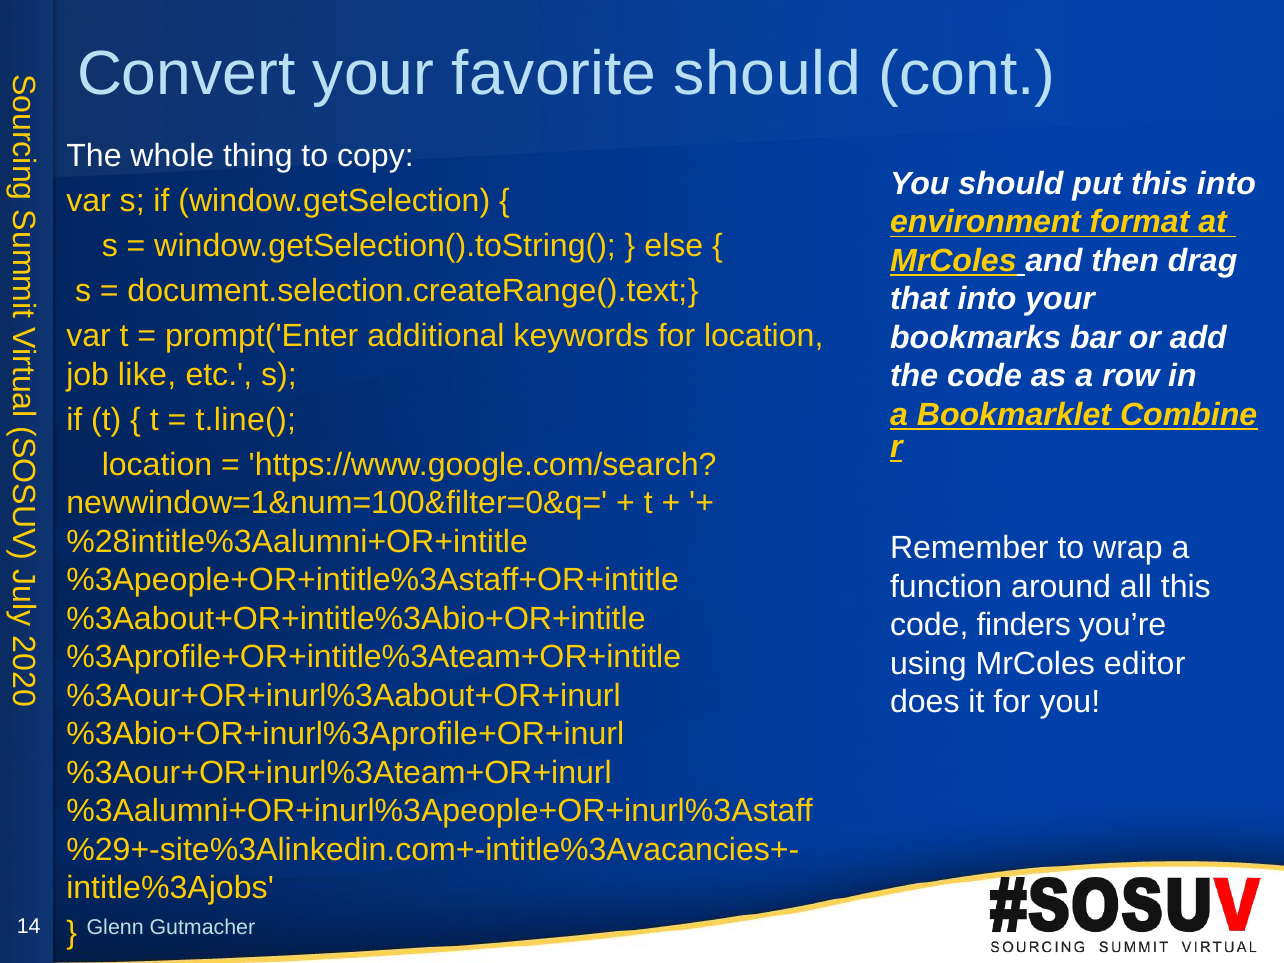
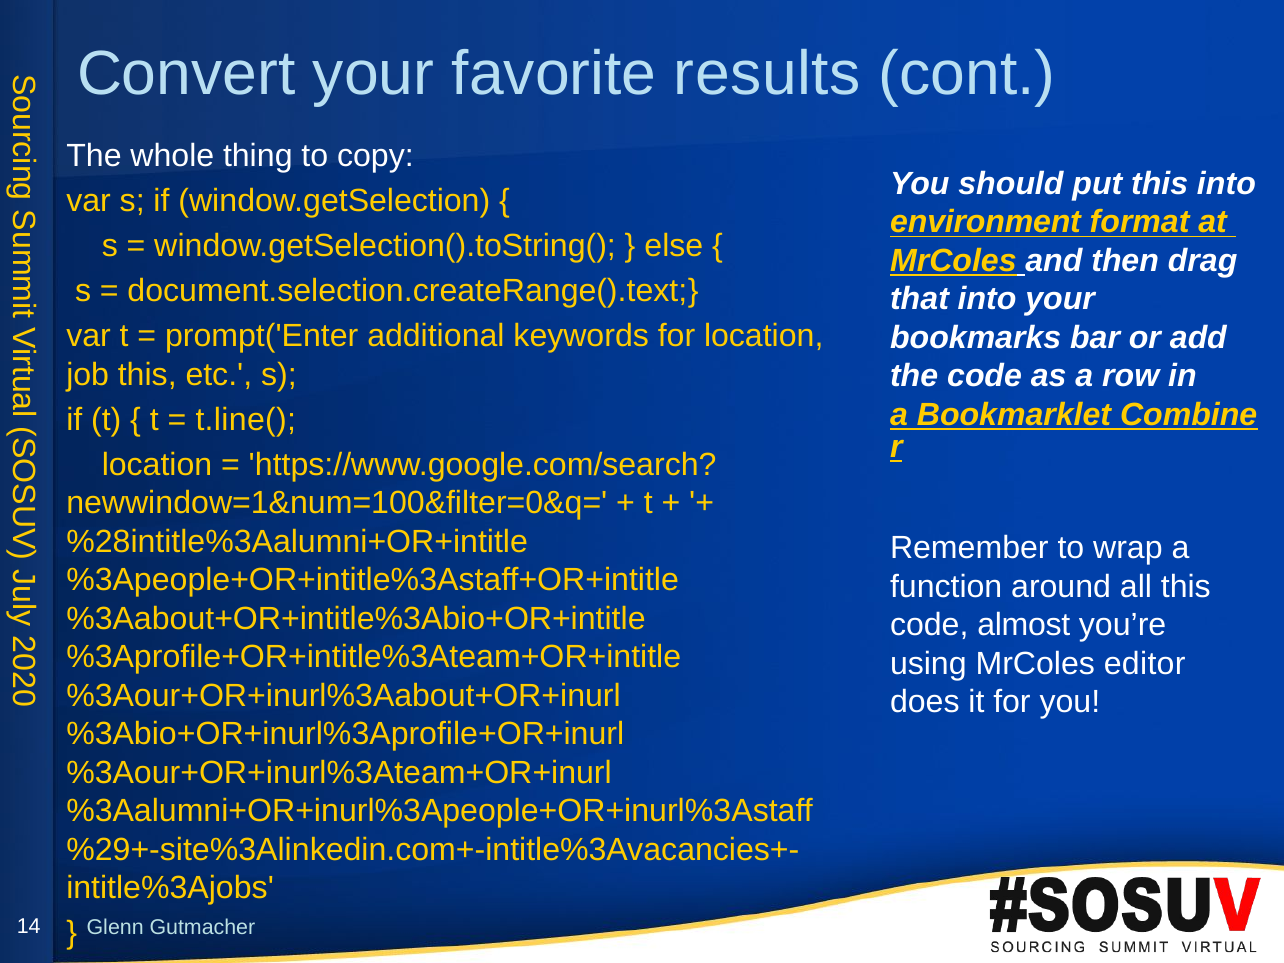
favorite should: should -> results (767, 74)
job like: like -> this (147, 375)
finders: finders -> almost (1024, 625)
